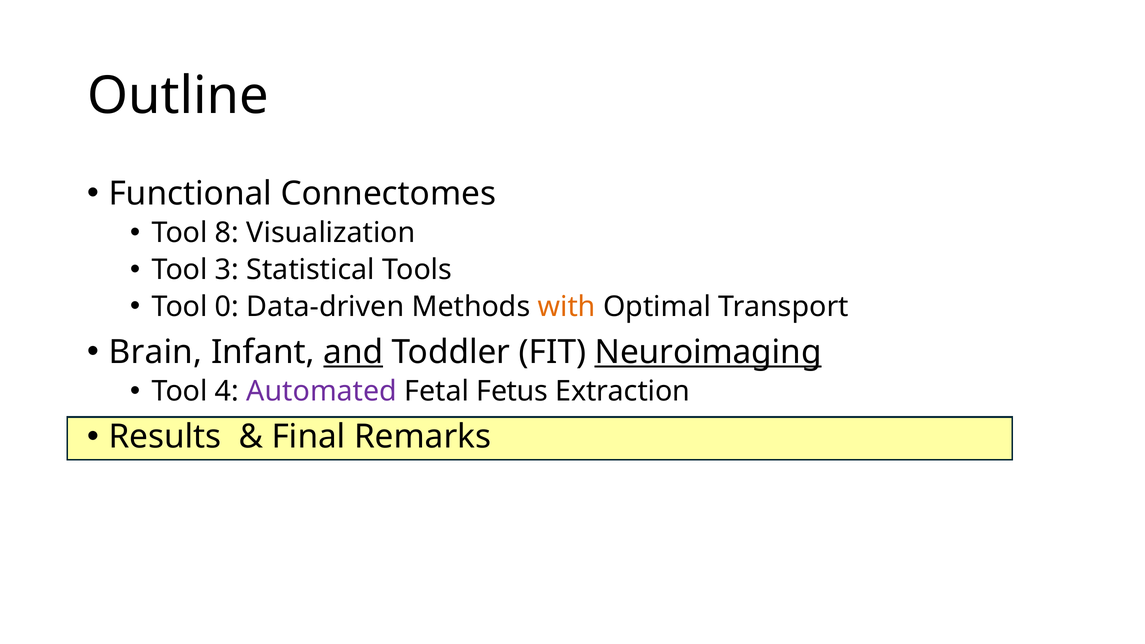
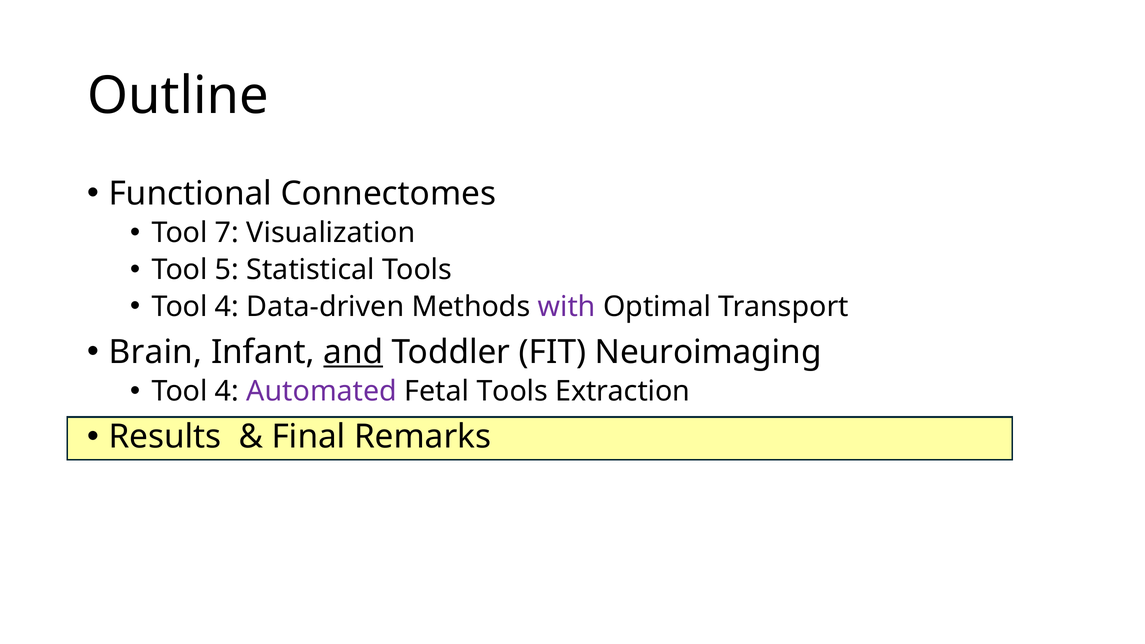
8: 8 -> 7 (227, 233)
3: 3 -> 5 (227, 270)
0: 0 -> 4 (227, 307)
with colour: orange -> purple (567, 307)
Neuroimaging underline: present -> none (708, 352)
Fetal Fetus: Fetus -> Tools (512, 391)
